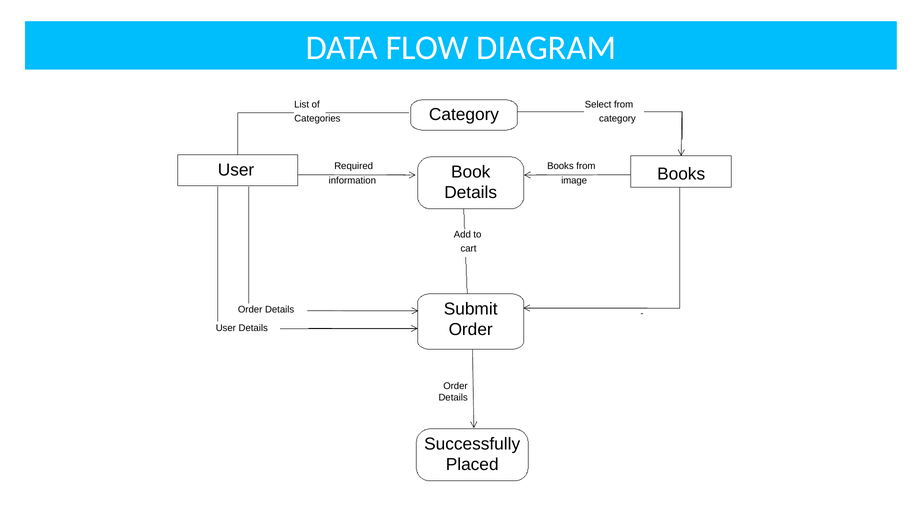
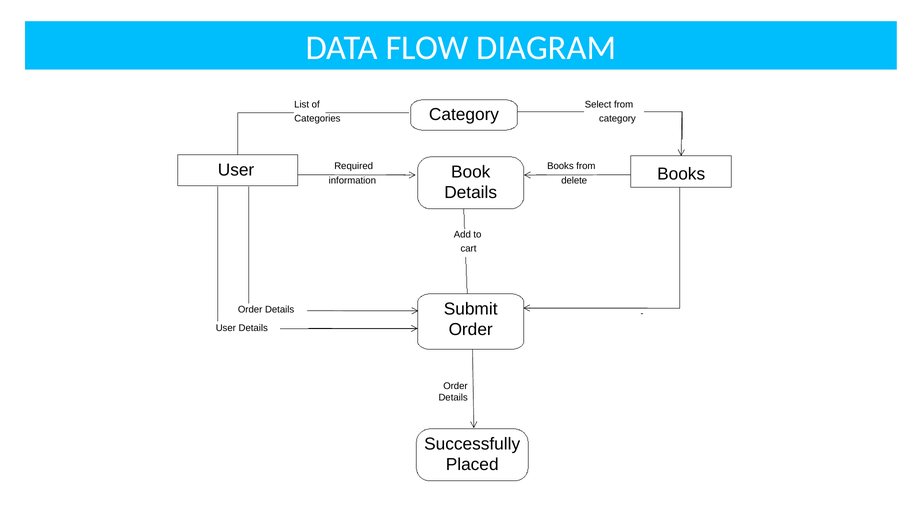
image: image -> delete (574, 180)
